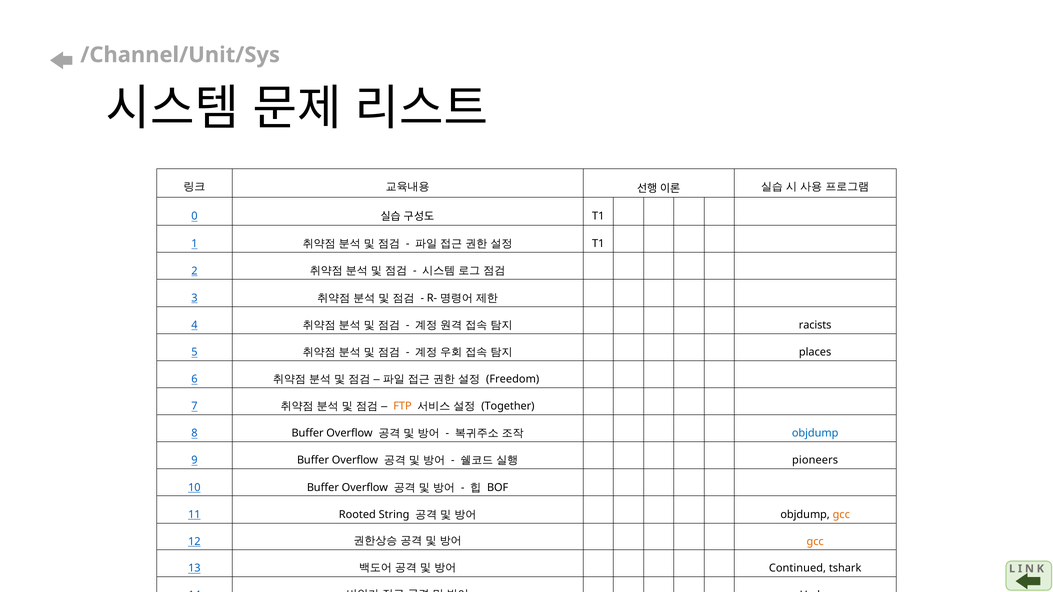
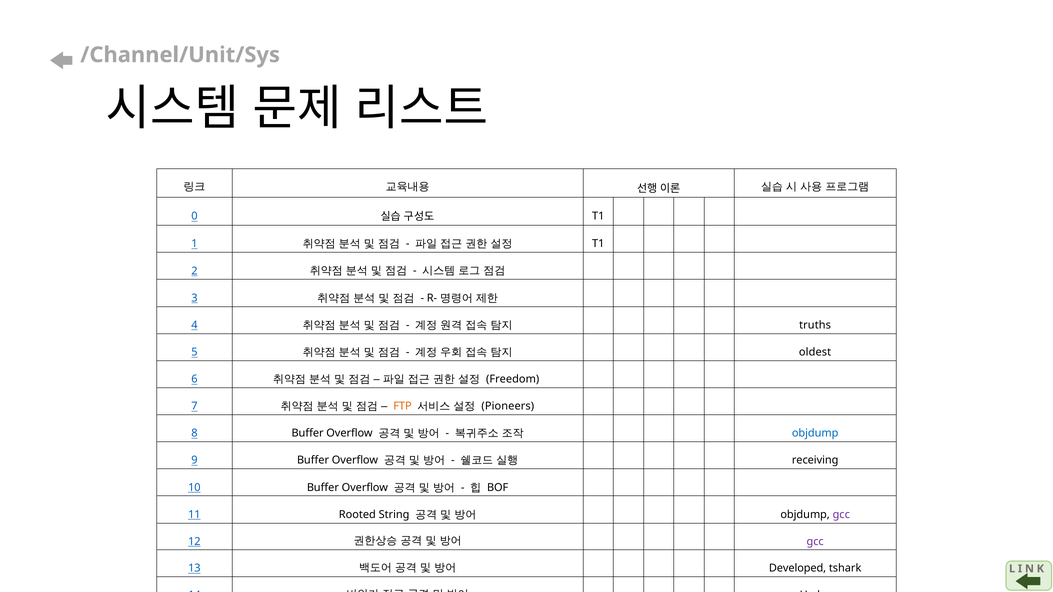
racists: racists -> truths (815, 325)
places: places -> oldest (815, 352)
Together: Together -> Pioneers (508, 406)
pioneers: pioneers -> receiving (815, 461)
gcc colour: orange -> purple (841, 515)
gcc colour: orange -> purple (815, 542)
Continued: Continued -> Developed (798, 569)
